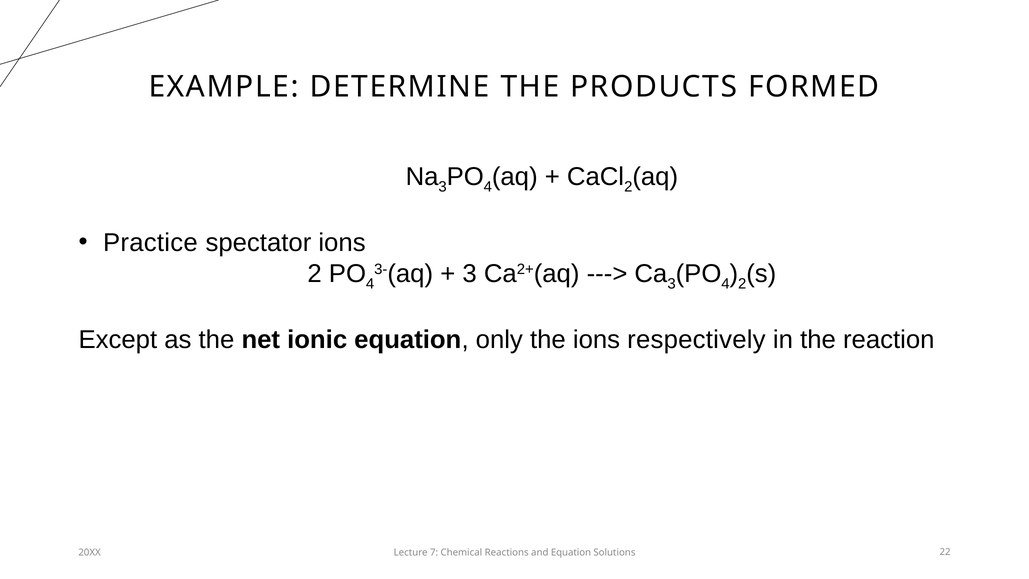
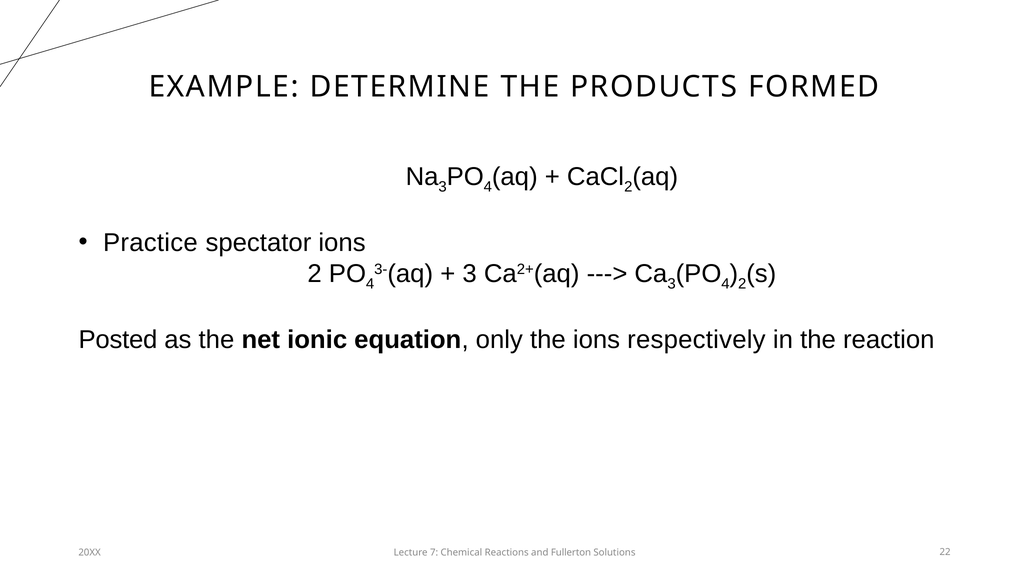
Except: Except -> Posted (118, 340)
and Equation: Equation -> Fullerton (571, 553)
